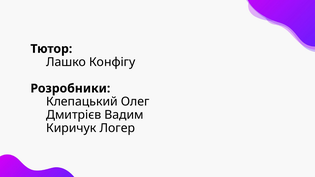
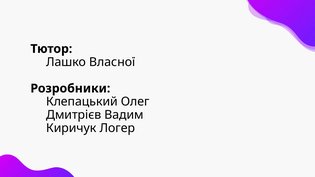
Конфігу: Конфігу -> Власної (112, 62)
